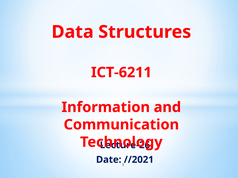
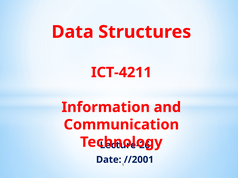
ICT-6211: ICT-6211 -> ICT-4211 (121, 73)
//2021: //2021 -> //2001 (139, 160)
